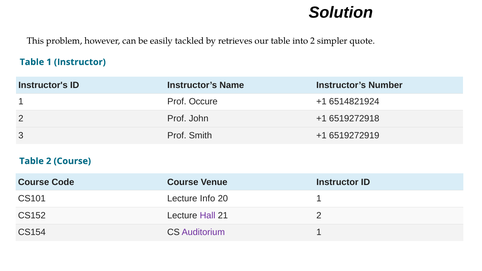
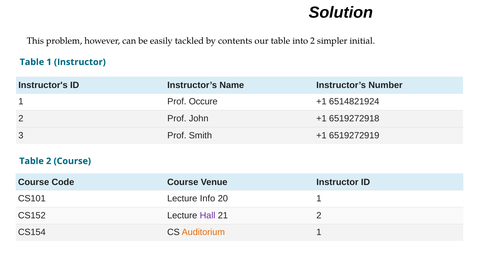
retrieves: retrieves -> contents (235, 41)
quote: quote -> initial (362, 41)
Auditorium colour: purple -> orange (203, 232)
